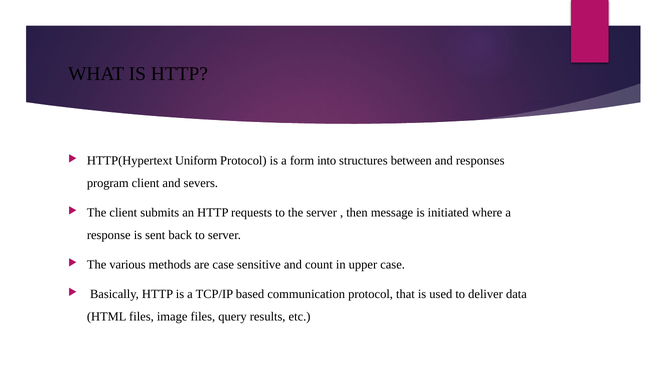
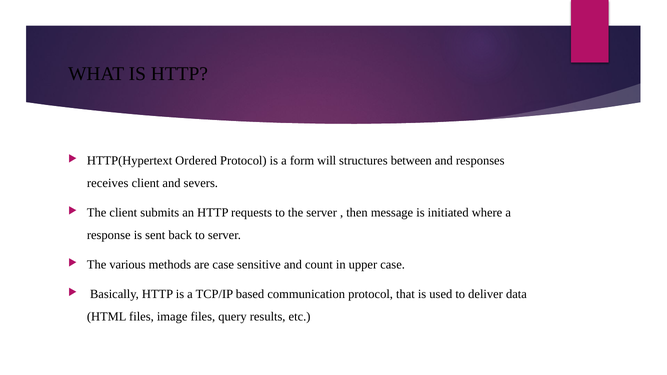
Uniform: Uniform -> Ordered (196, 161)
into: into -> will (327, 161)
program: program -> receives (108, 183)
